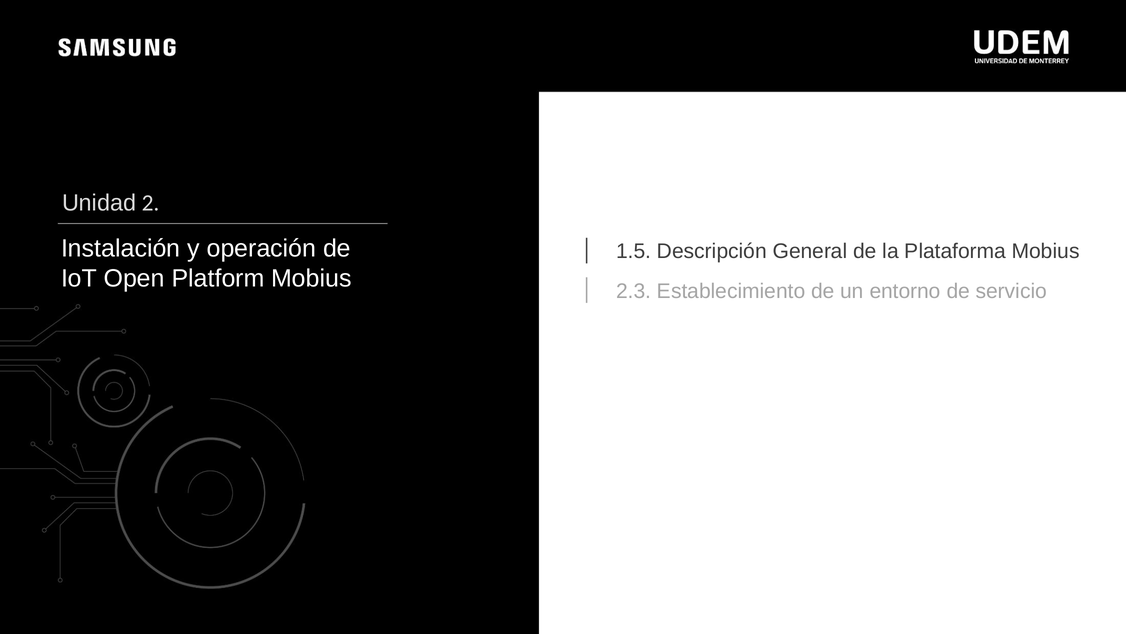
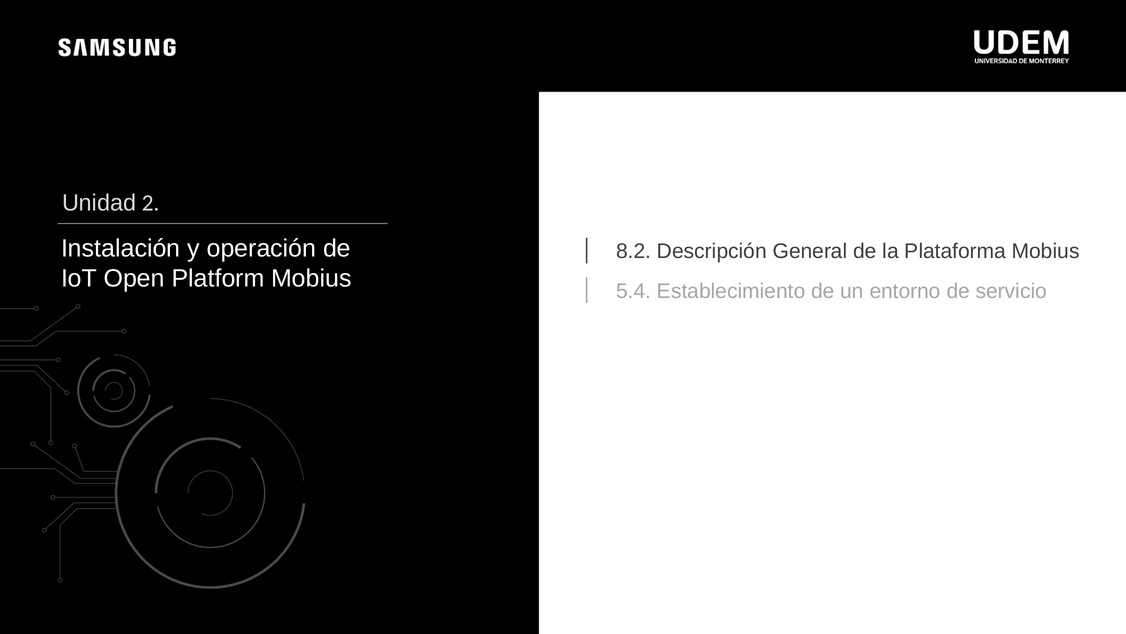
1.5: 1.5 -> 8.2 (634, 251)
2.3: 2.3 -> 5.4 (634, 291)
